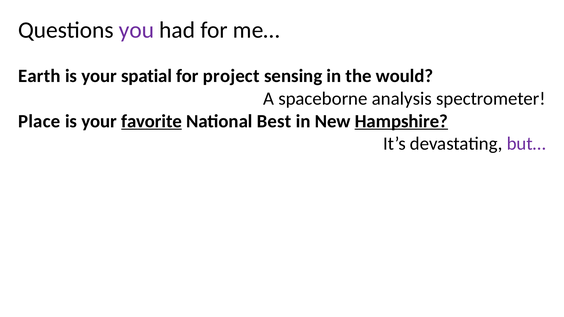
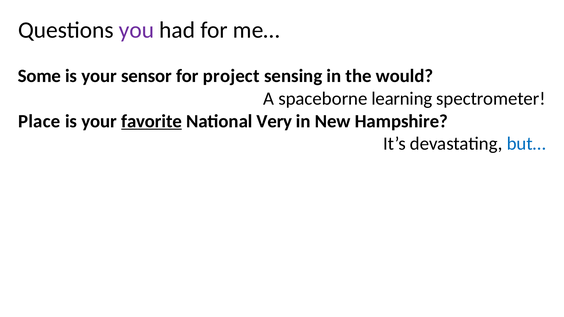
Earth: Earth -> Some (39, 76)
spatial: spatial -> sensor (147, 76)
analysis: analysis -> learning (402, 99)
Best: Best -> Very (274, 121)
Hampshire underline: present -> none (401, 121)
but… colour: purple -> blue (526, 144)
